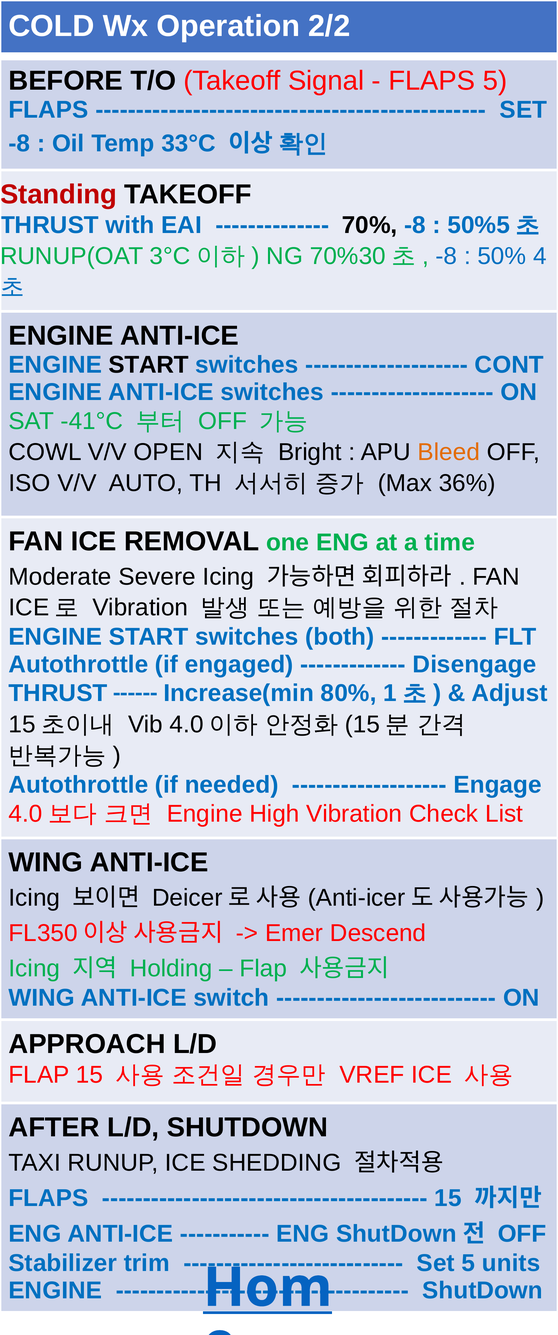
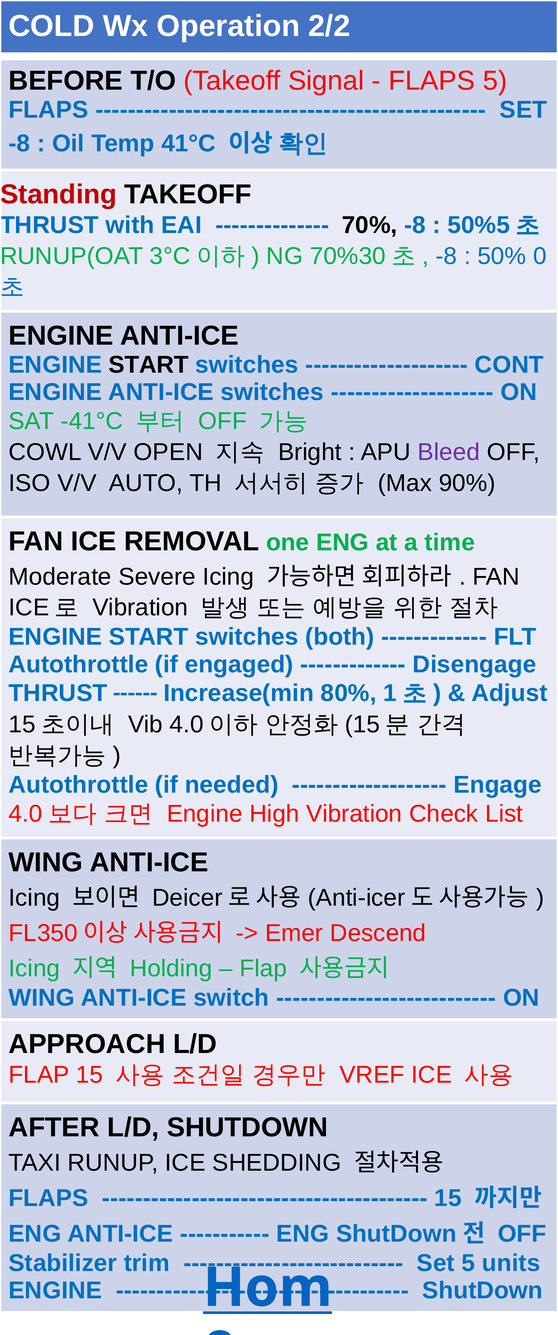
33°C: 33°C -> 41°C (189, 144)
4: 4 -> 0 (540, 256)
Bleed colour: orange -> purple (449, 452)
36%: 36% -> 90% (467, 483)
